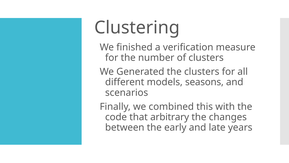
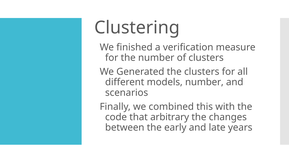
models seasons: seasons -> number (204, 82)
